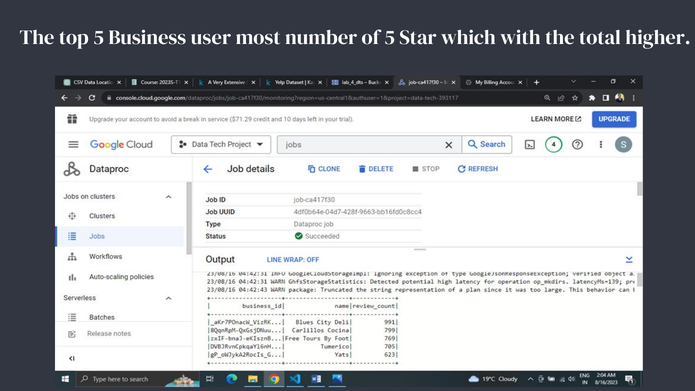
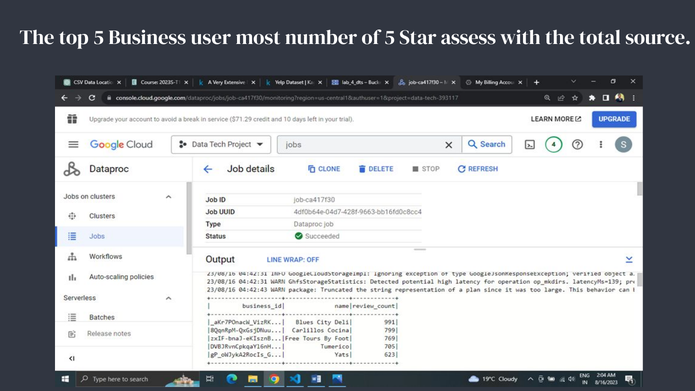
which: which -> assess (468, 38)
higher: higher -> source (658, 38)
